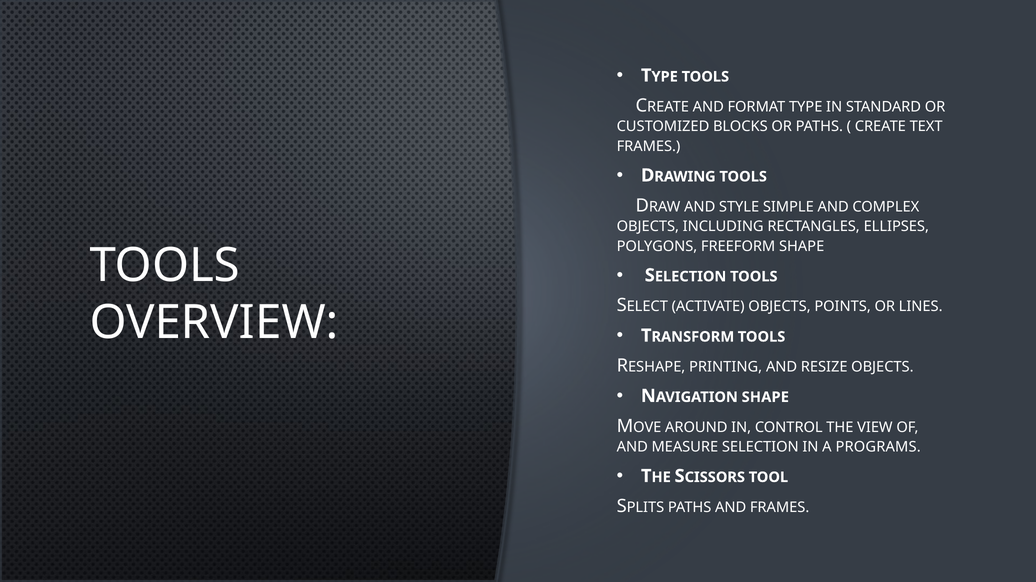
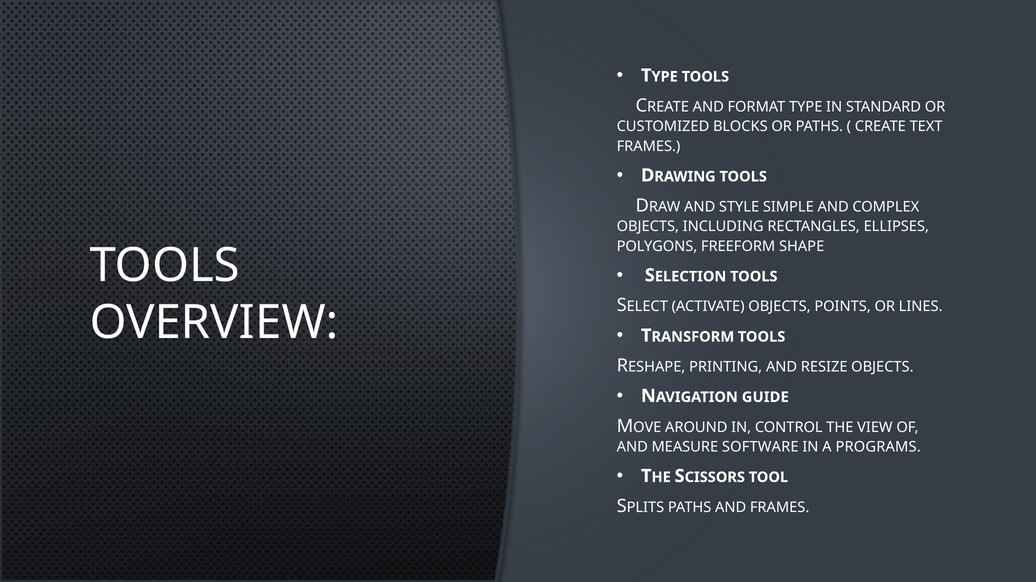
NAVIGATION SHAPE: SHAPE -> GUIDE (765, 398)
MEASURE SELECTION: SELECTION -> SOFTWARE (760, 448)
